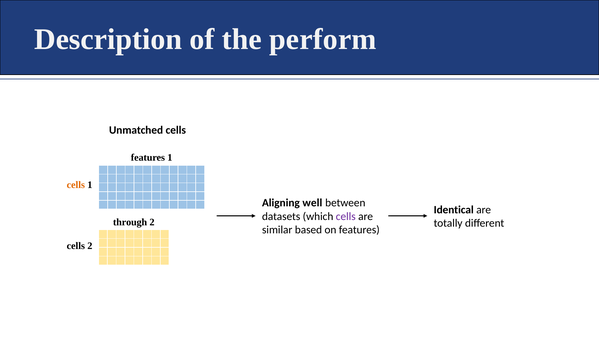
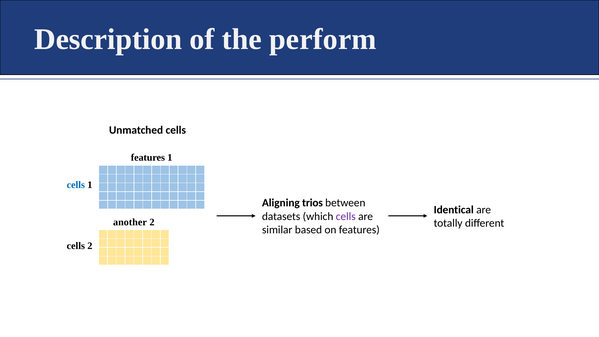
cells colour: orange -> blue (76, 185)
well: well -> trios (312, 203)
through: through -> another (130, 222)
